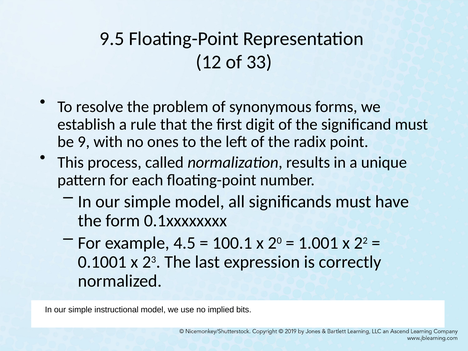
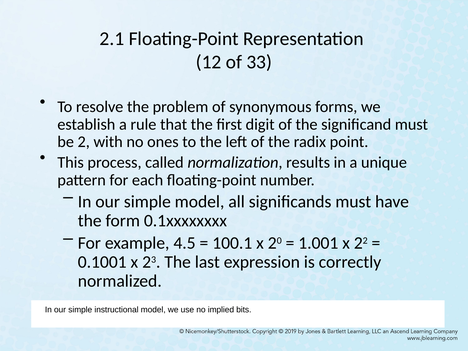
9.5: 9.5 -> 2.1 (112, 39)
9: 9 -> 2 (84, 142)
